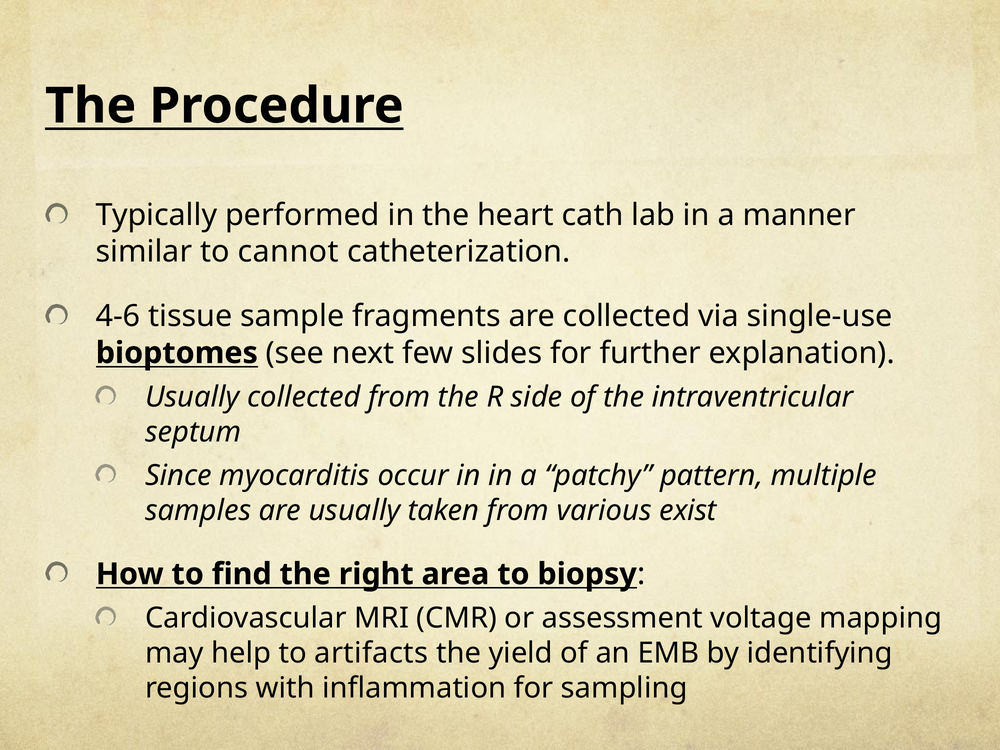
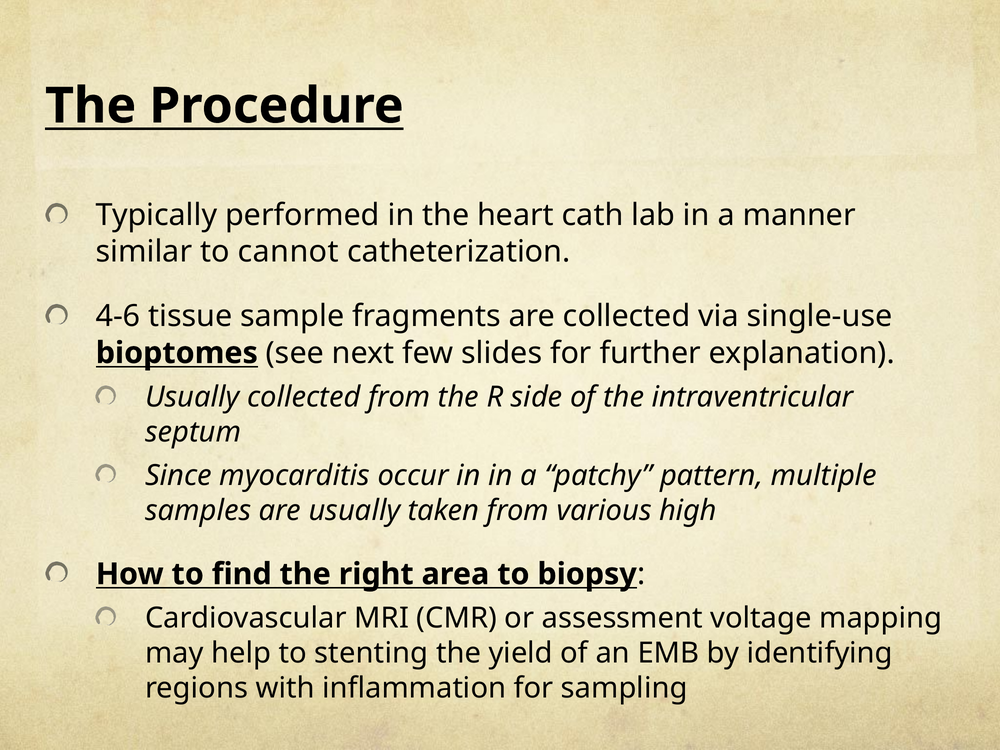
exist: exist -> high (688, 510)
artifacts: artifacts -> stenting (371, 653)
